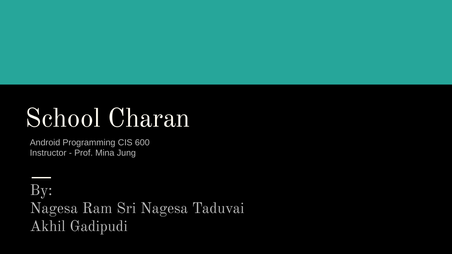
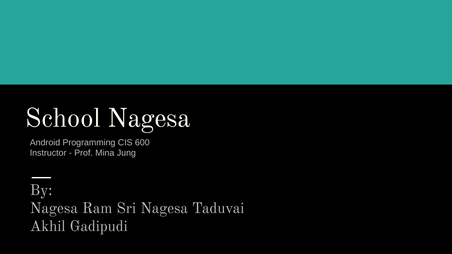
School Charan: Charan -> Nagesa (149, 118)
